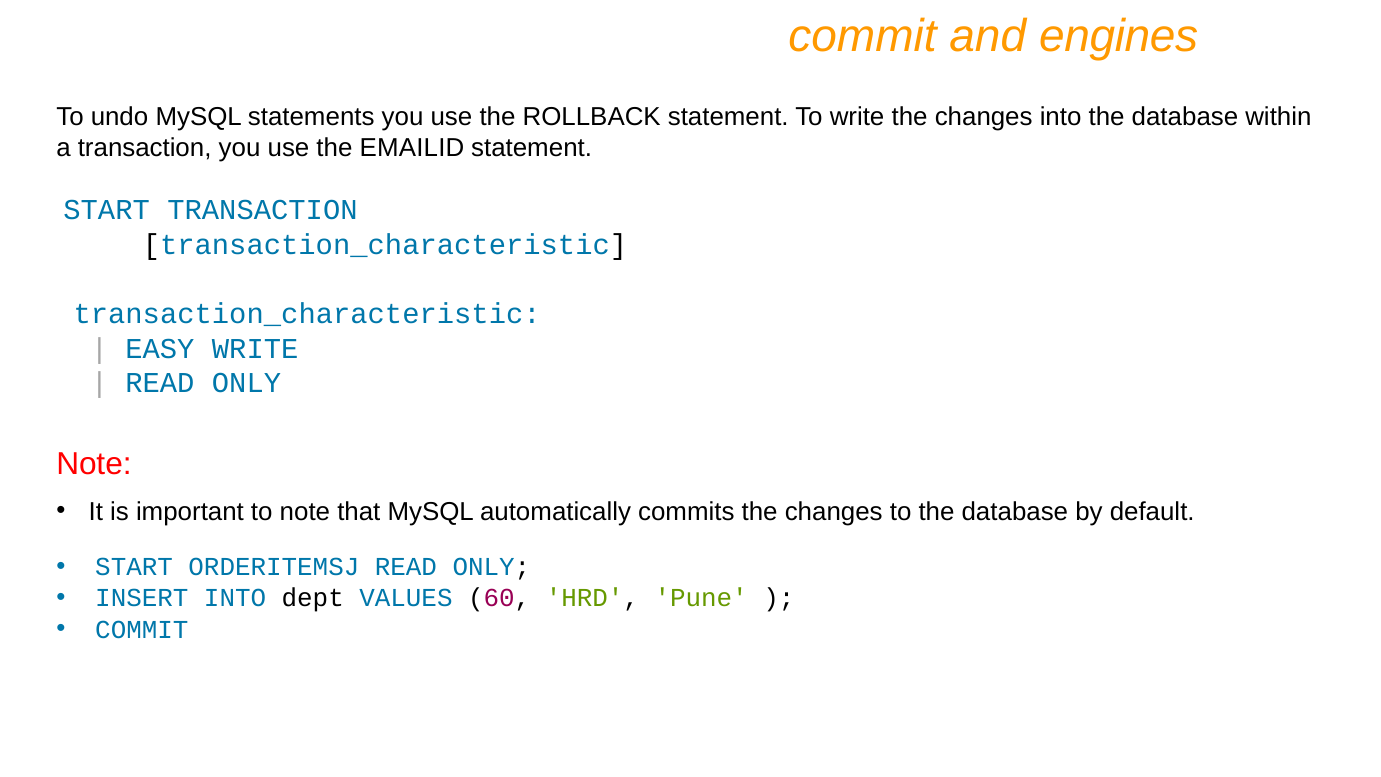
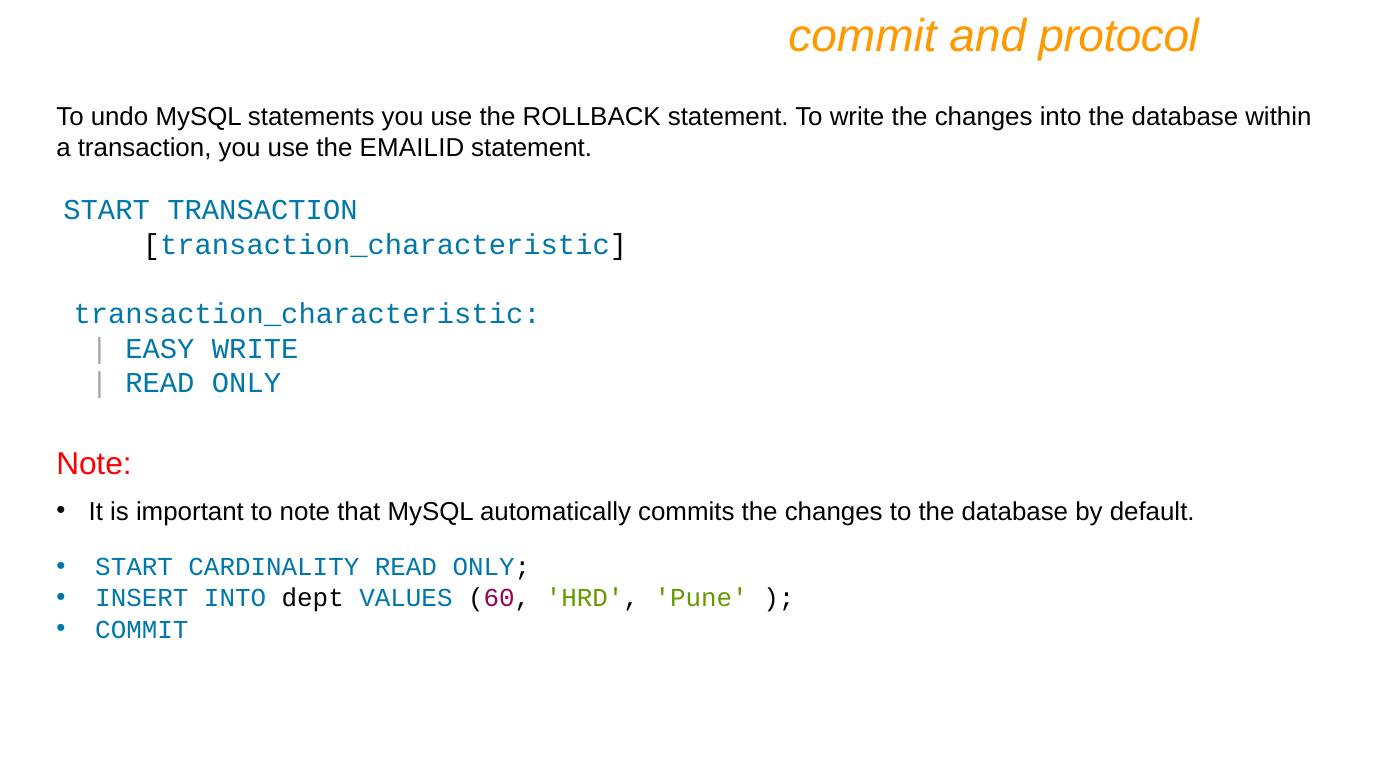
engines: engines -> protocol (1119, 36)
ORDERITEMSJ: ORDERITEMSJ -> CARDINALITY (274, 567)
